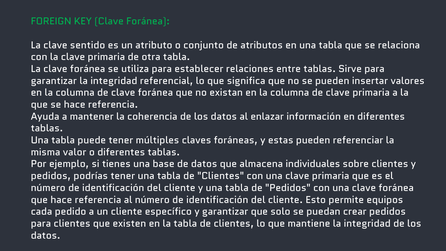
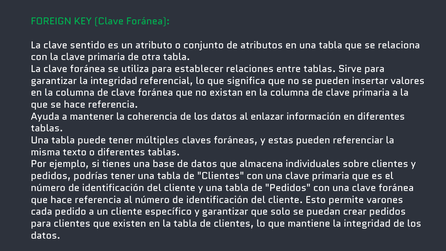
valor: valor -> texto (75, 152)
equipos: equipos -> varones (385, 200)
